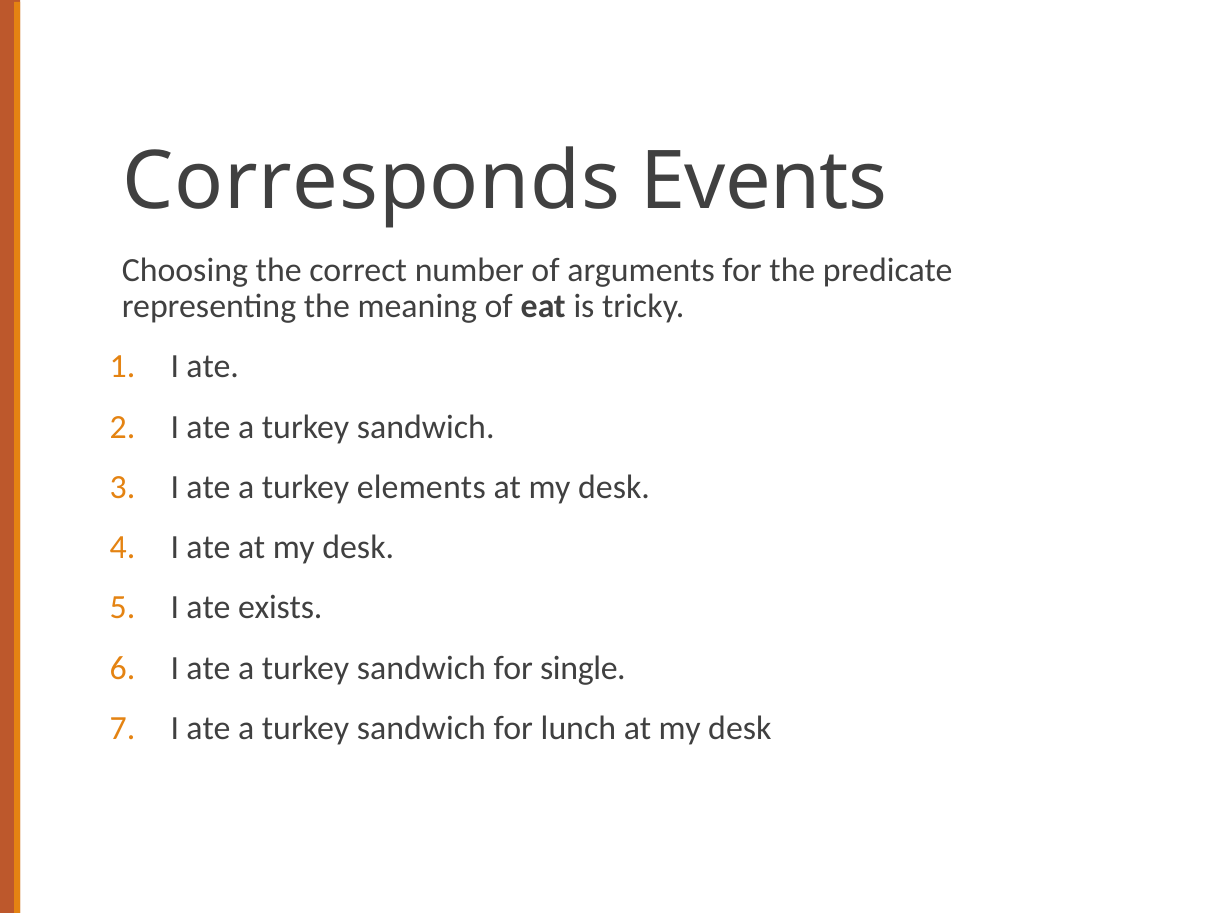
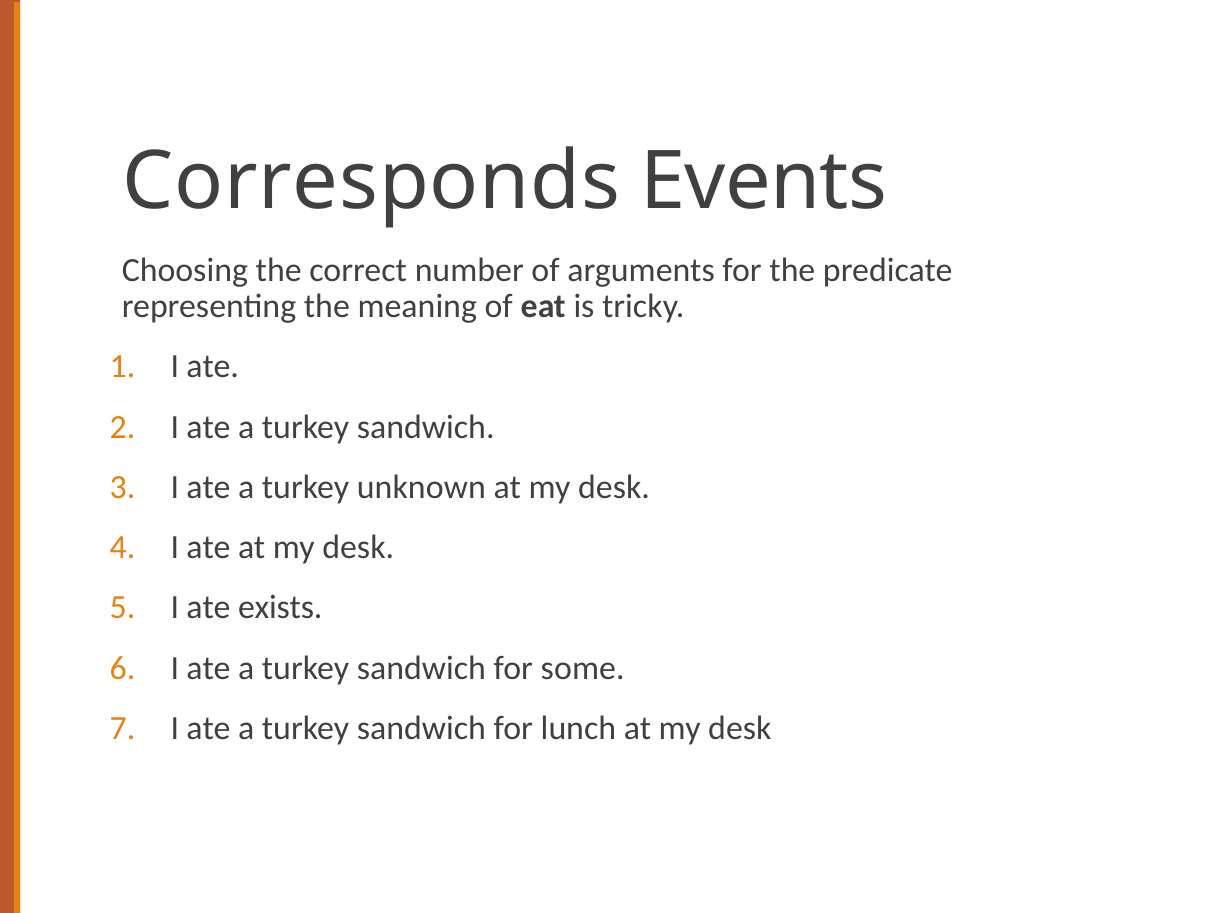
elements: elements -> unknown (421, 487)
single: single -> some (583, 668)
